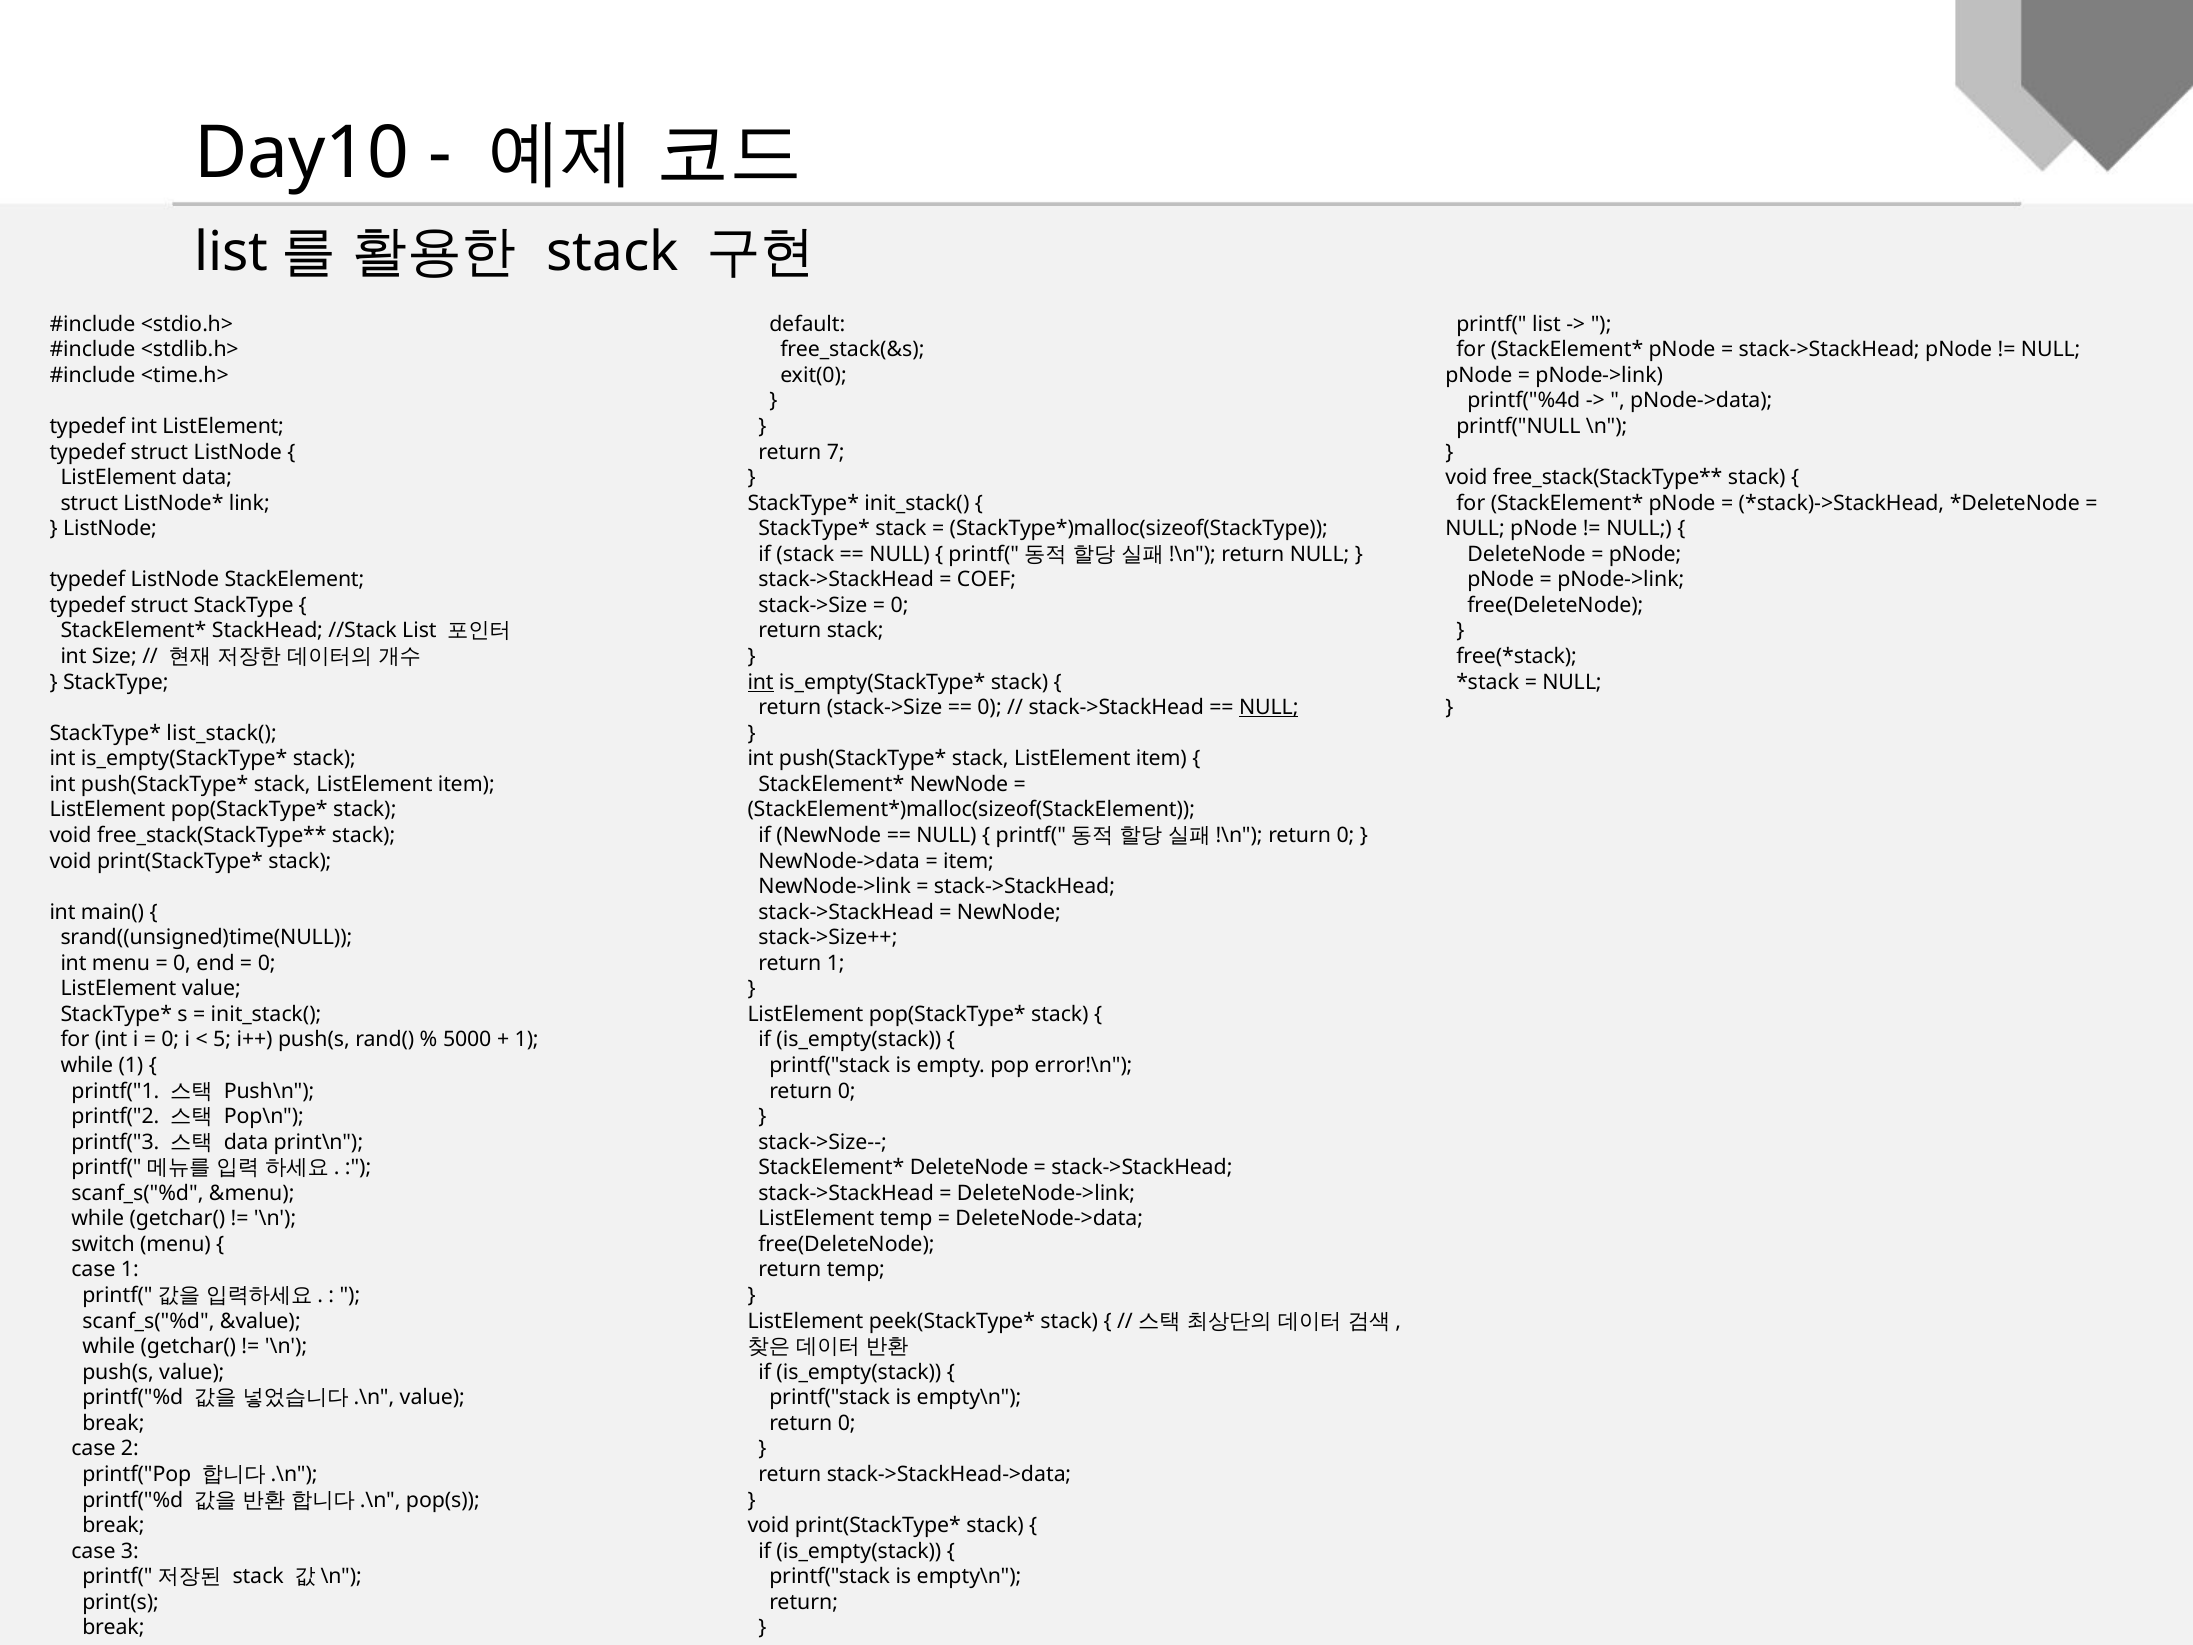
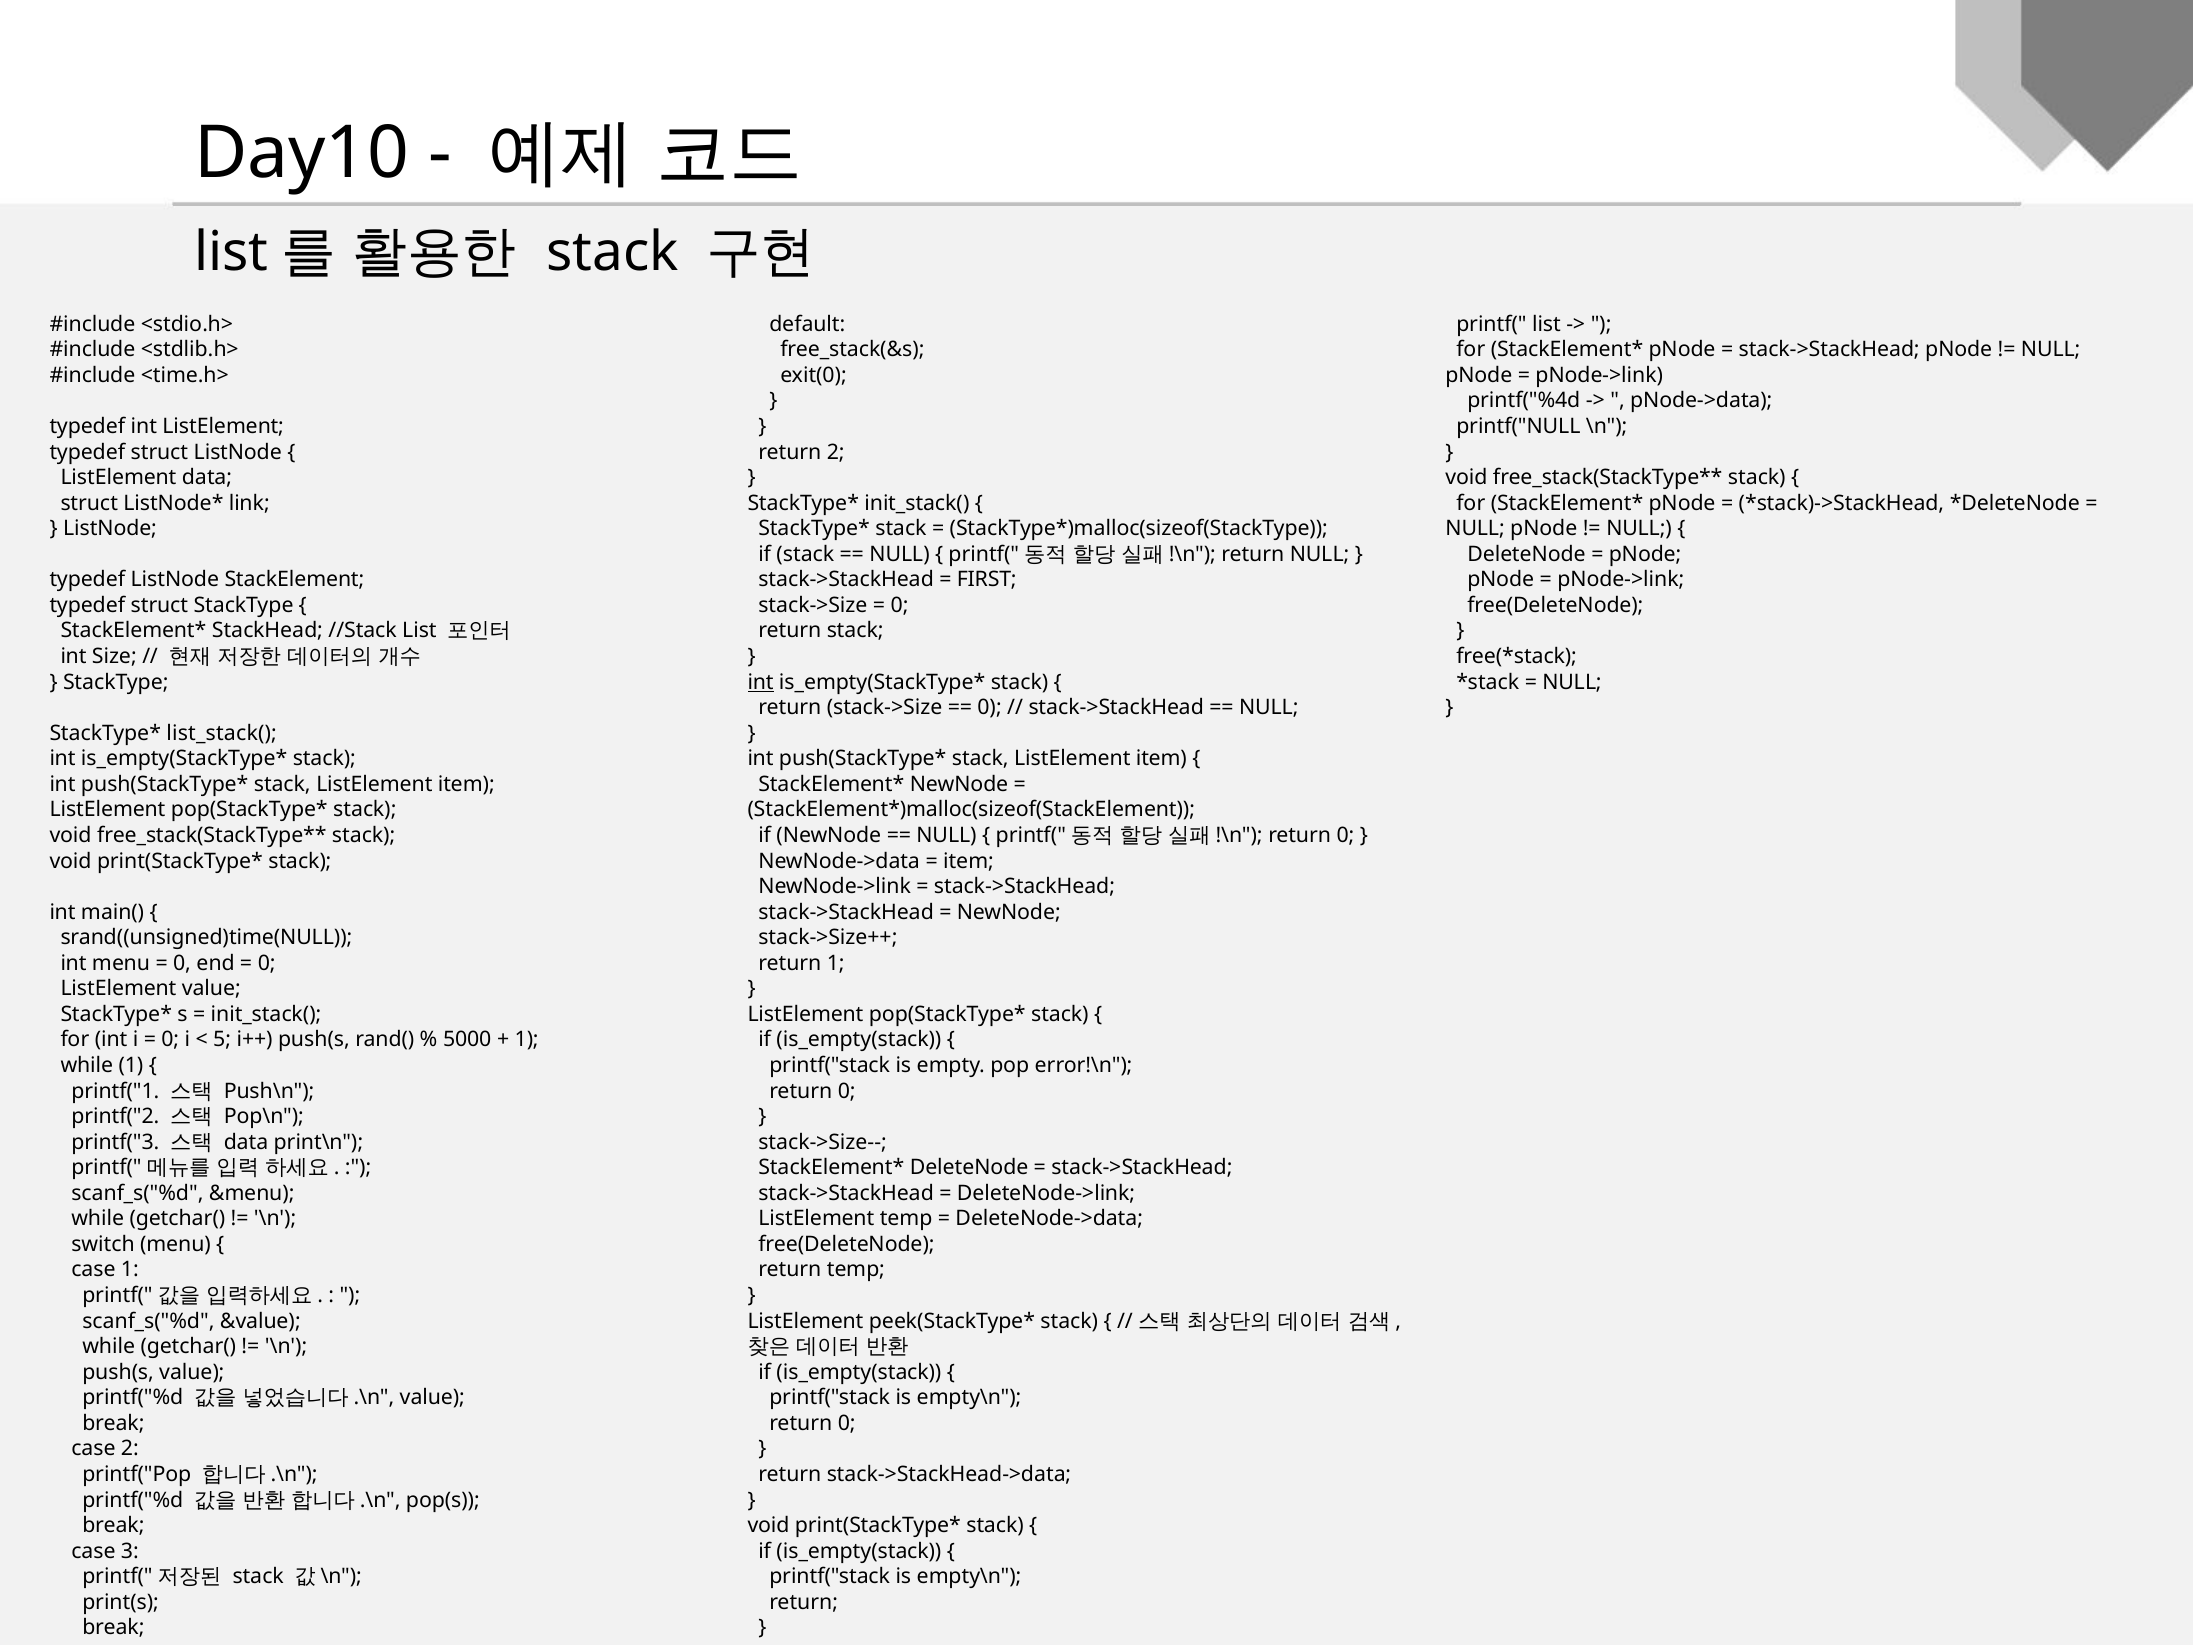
return 7: 7 -> 2 (836, 452)
COEF: COEF -> FIRST (987, 580)
NULL underline: present -> none (1269, 707)
